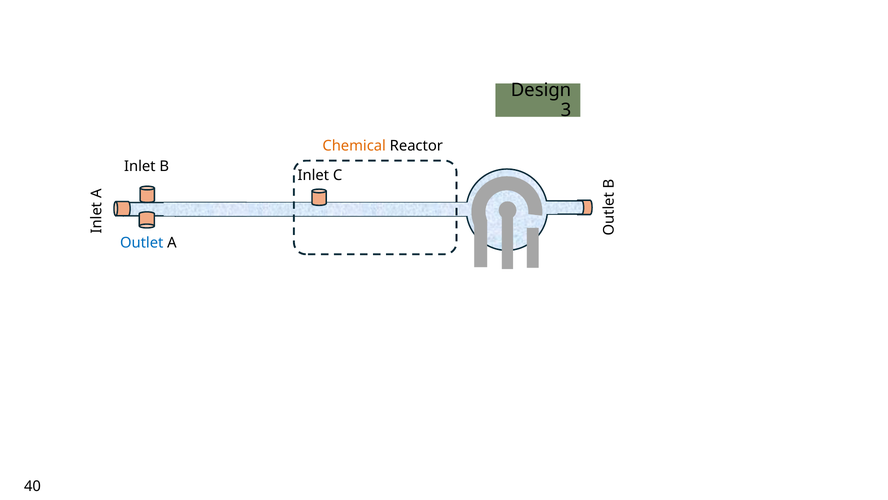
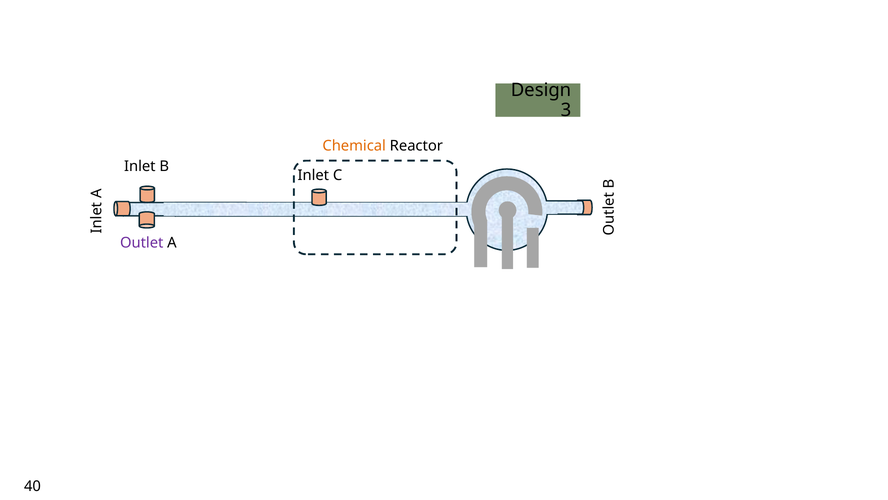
Outlet colour: blue -> purple (142, 243)
